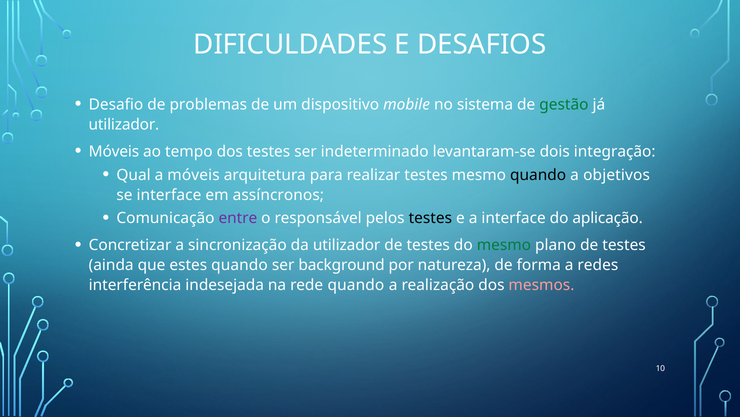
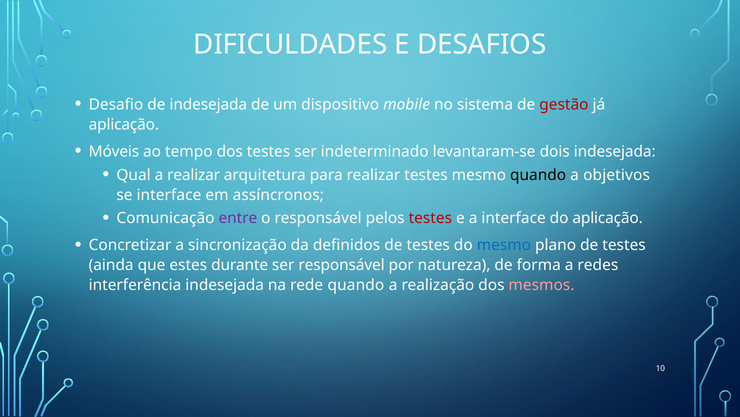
de problemas: problemas -> indesejada (208, 104)
gestão colour: green -> red (564, 104)
utilizador: utilizador -> aplicação (124, 124)
dois integração: integração -> indesejada (615, 151)
a móveis: móveis -> realizar (194, 175)
testes colour: black -> red (430, 218)
da utilizador: utilizador -> definidos (347, 245)
mesmo colour: green -> blue (504, 245)
estes quando: quando -> durante (240, 265)
ser background: background -> responsável (342, 265)
